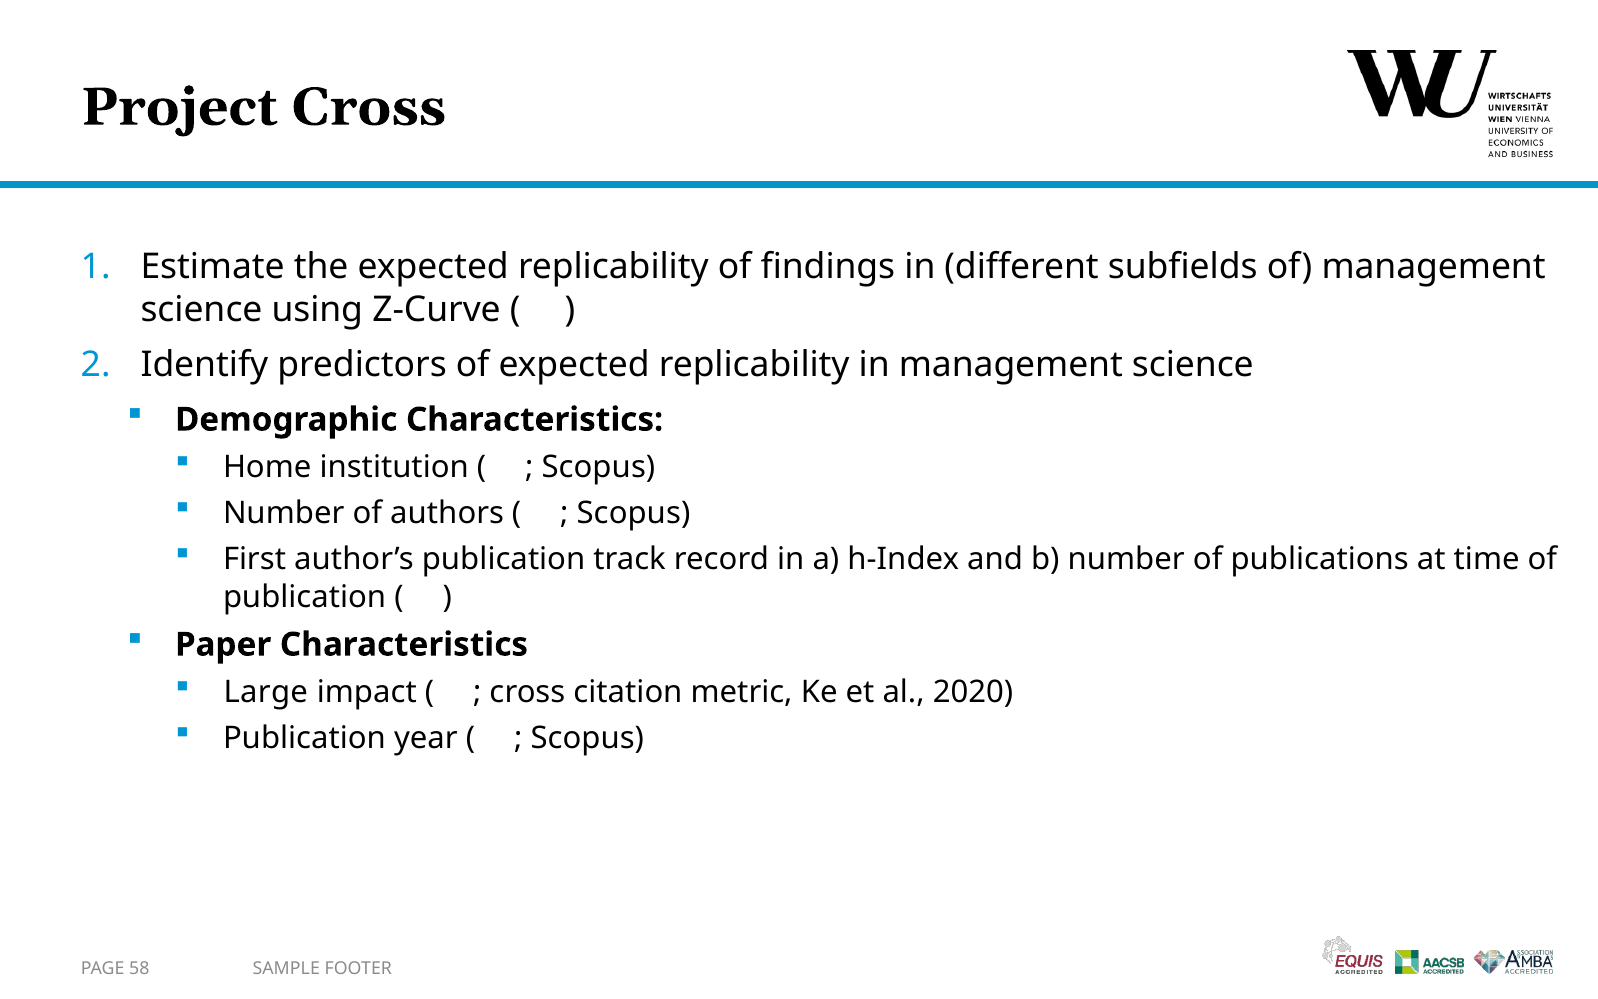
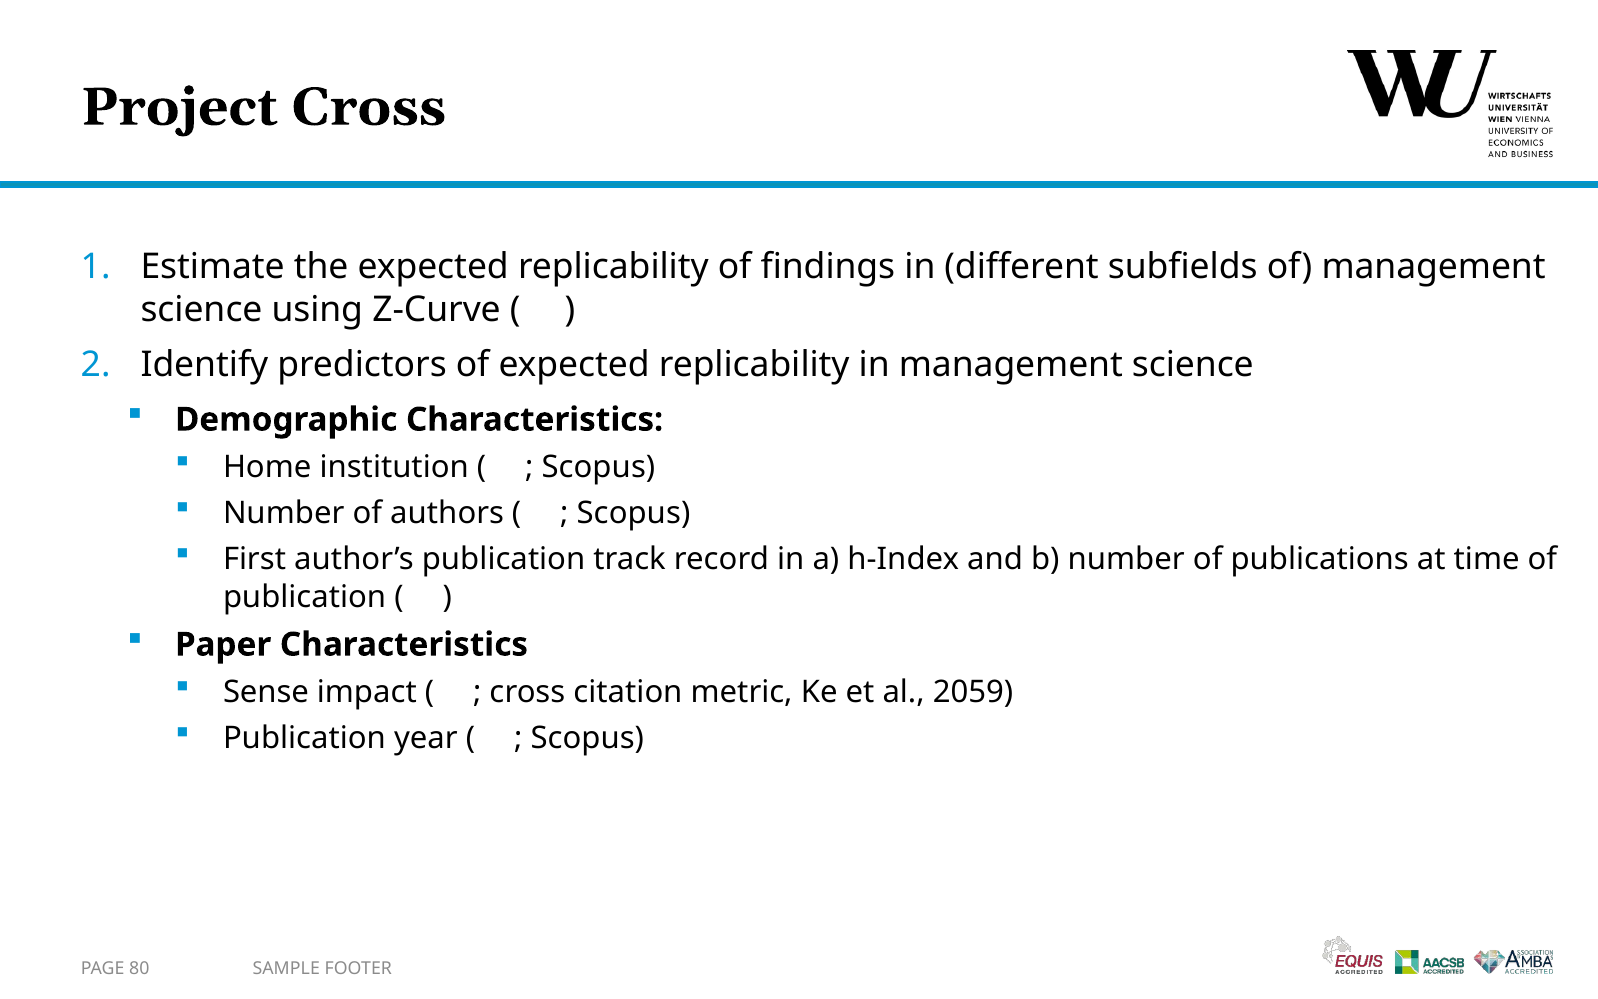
Large: Large -> Sense (266, 692)
2020: 2020 -> 2059 (973, 692)
58: 58 -> 80 (139, 968)
